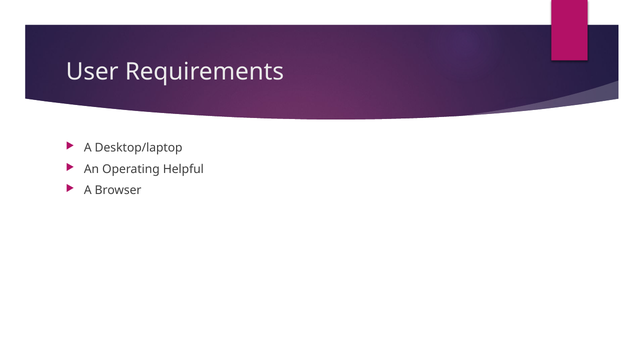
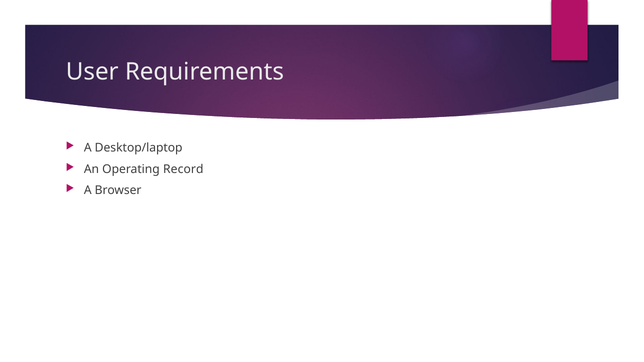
Helpful: Helpful -> Record (183, 169)
